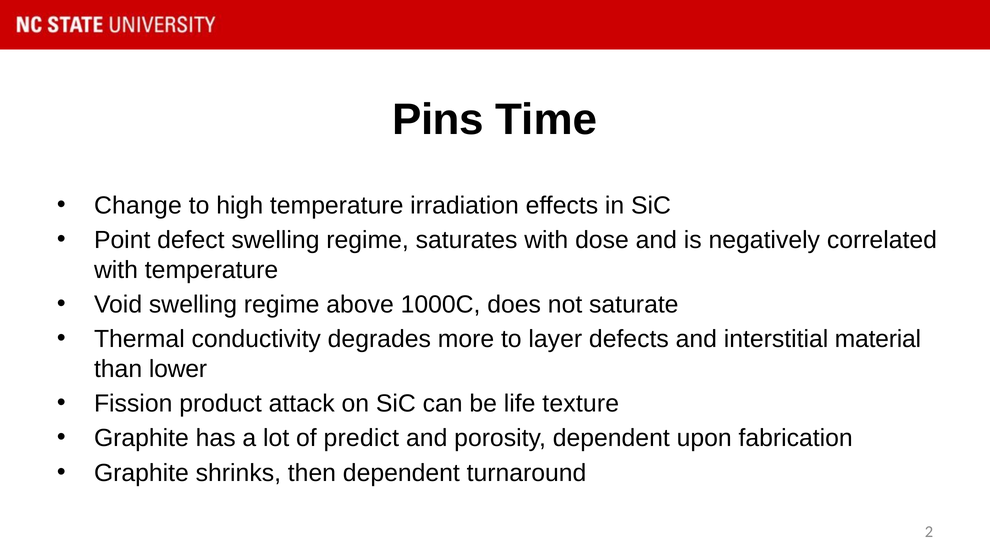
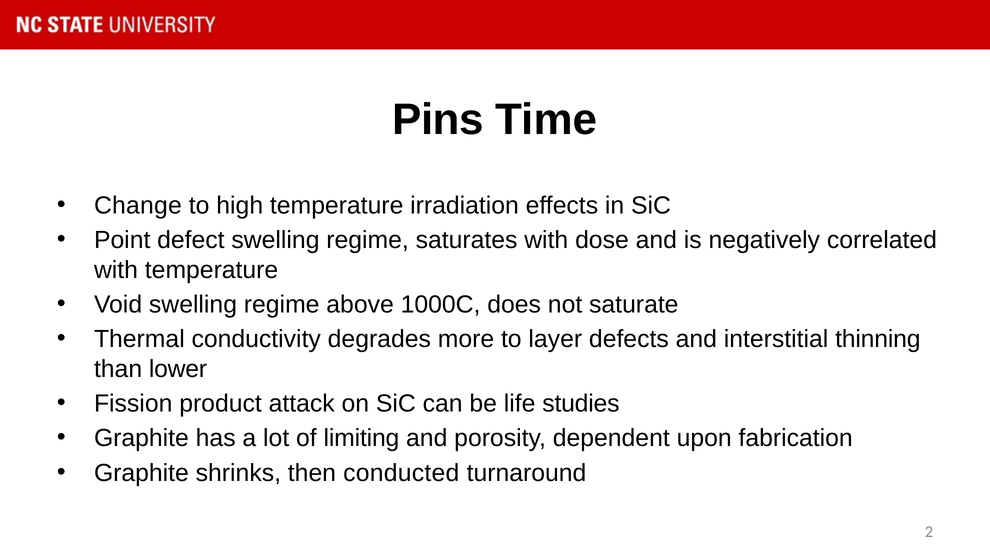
material: material -> thinning (878, 339)
texture: texture -> studies (581, 403)
predict: predict -> limiting (361, 438)
then dependent: dependent -> conducted (401, 473)
